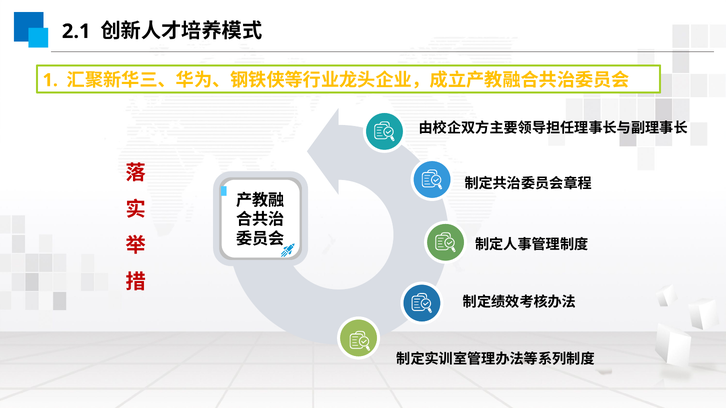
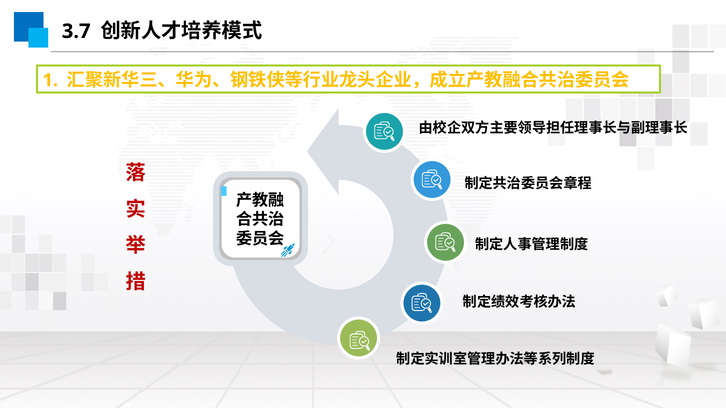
2.1: 2.1 -> 3.7 (76, 31)
